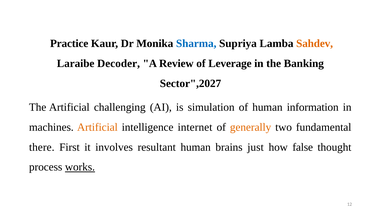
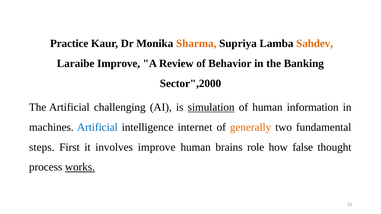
Sharma colour: blue -> orange (196, 44)
Laraibe Decoder: Decoder -> Improve (119, 64)
Leverage: Leverage -> Behavior (230, 64)
Sector",2027: Sector",2027 -> Sector",2000 (190, 83)
simulation underline: none -> present (211, 107)
Artificial colour: orange -> blue (97, 127)
there: there -> steps (42, 147)
involves resultant: resultant -> improve (157, 147)
just: just -> role (256, 147)
